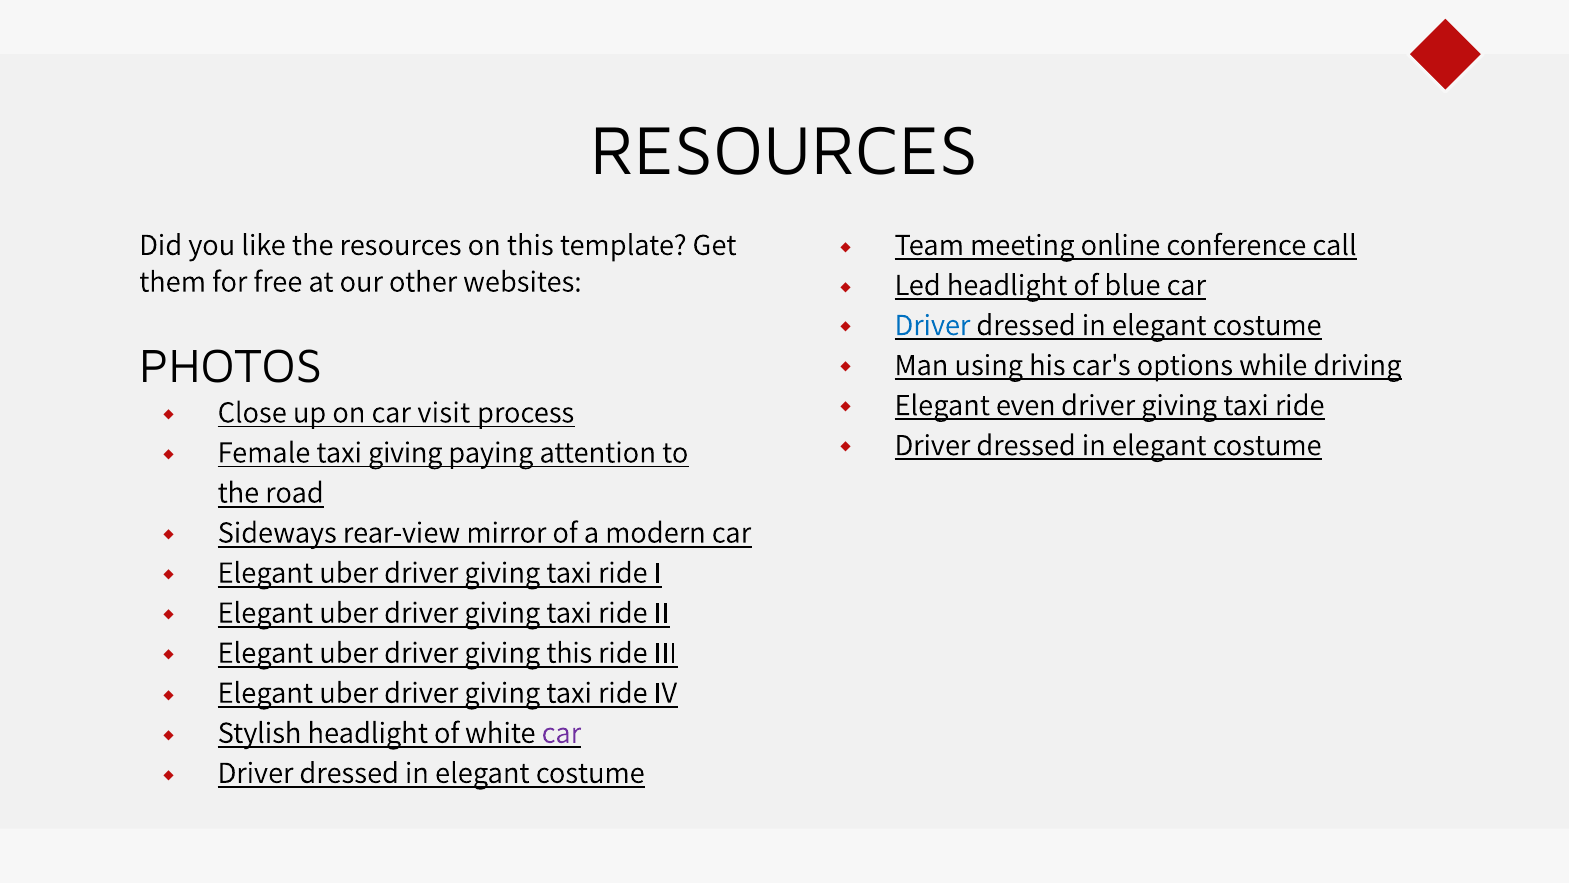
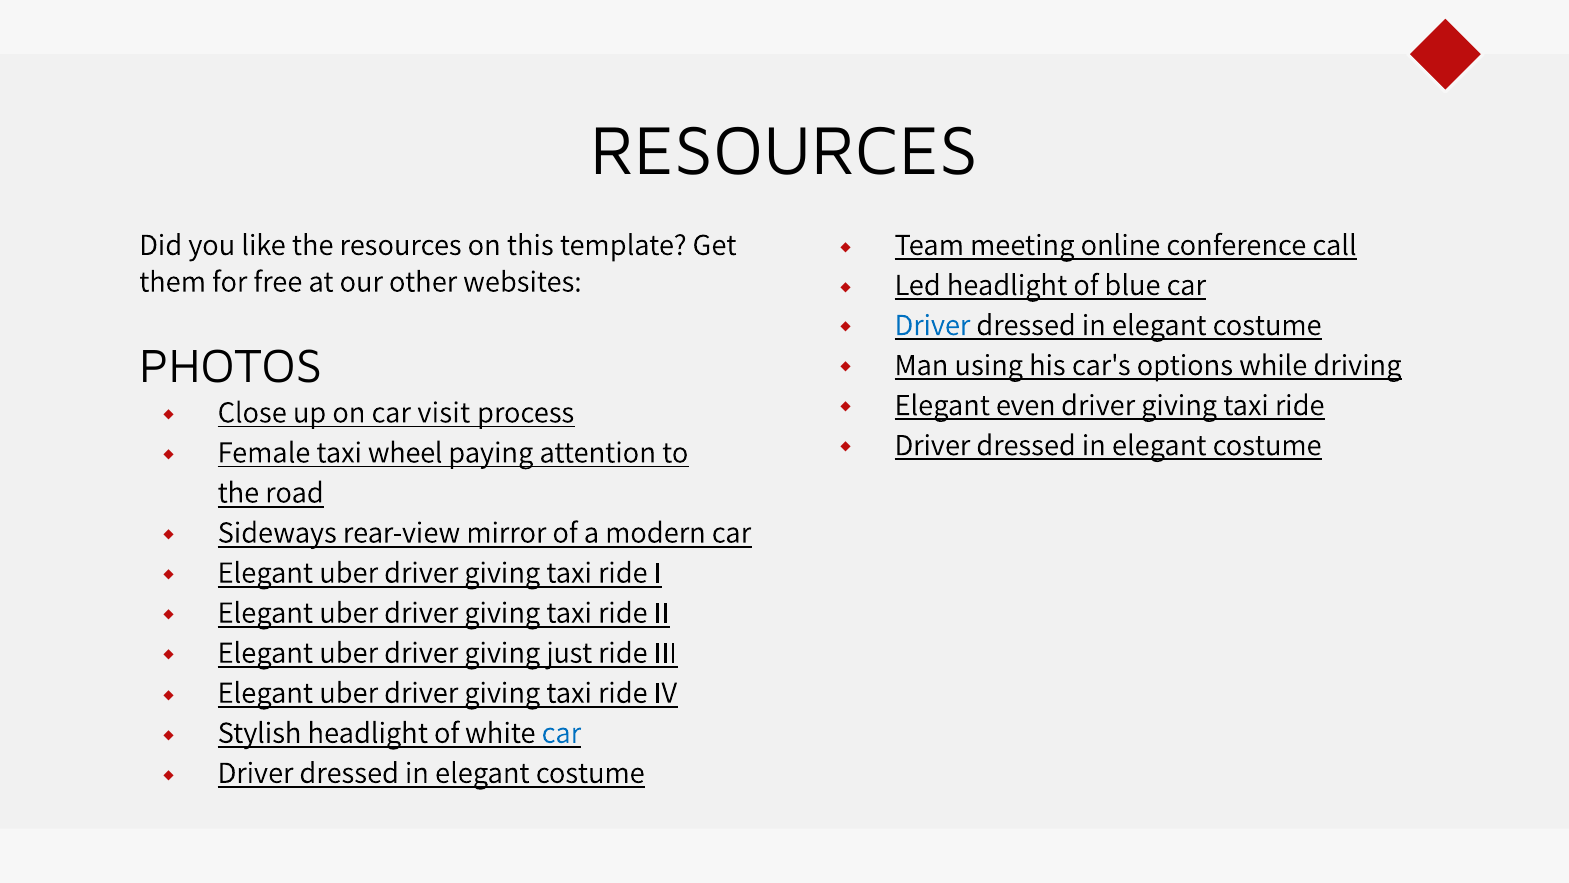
taxi giving: giving -> wheel (405, 452)
giving this: this -> just (569, 652)
car colour: purple -> blue (561, 732)
